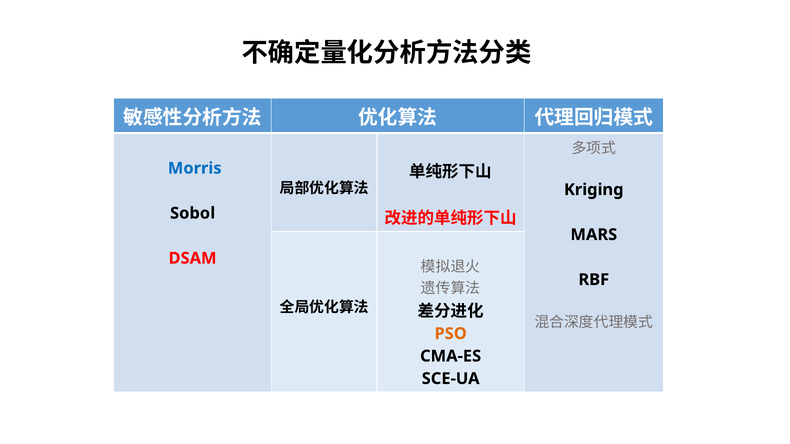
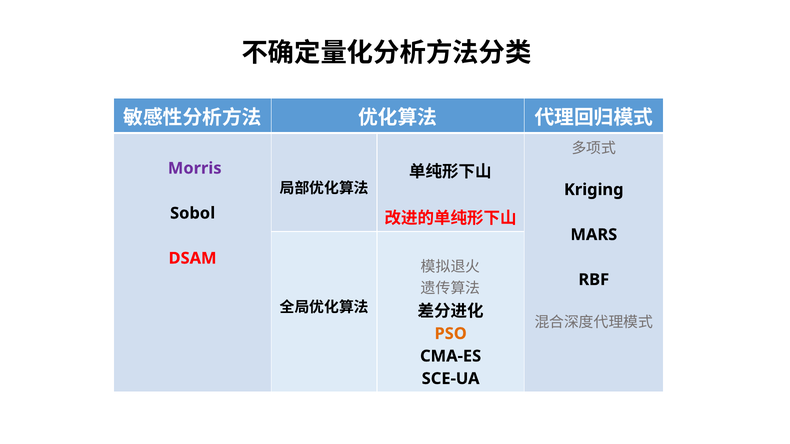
Morris colour: blue -> purple (195, 168)
